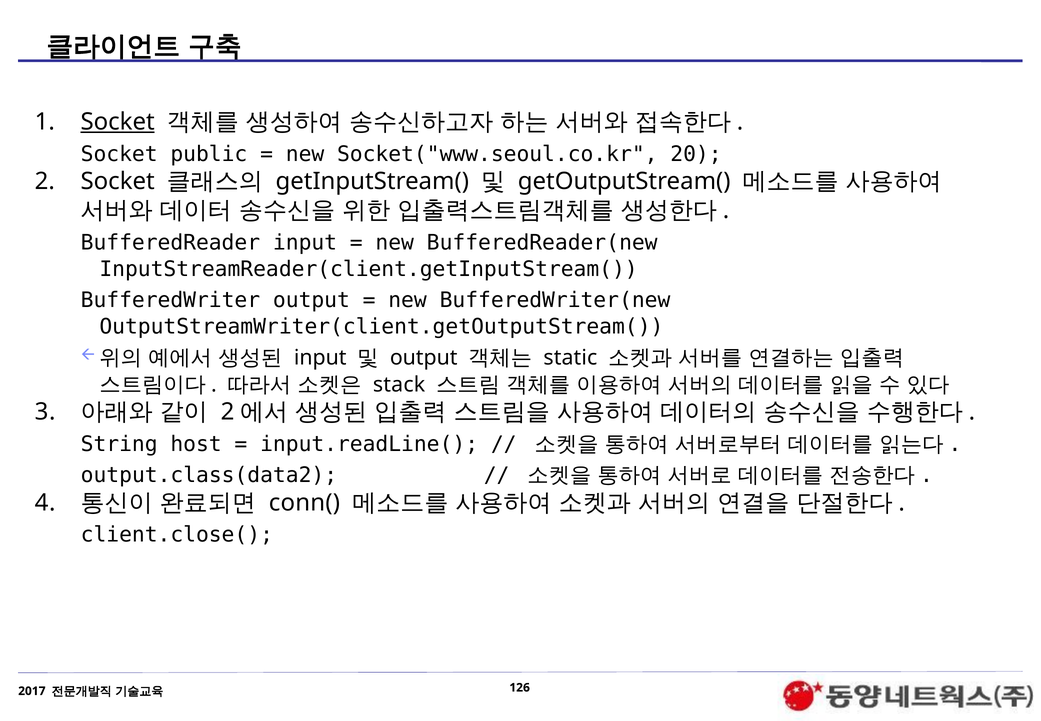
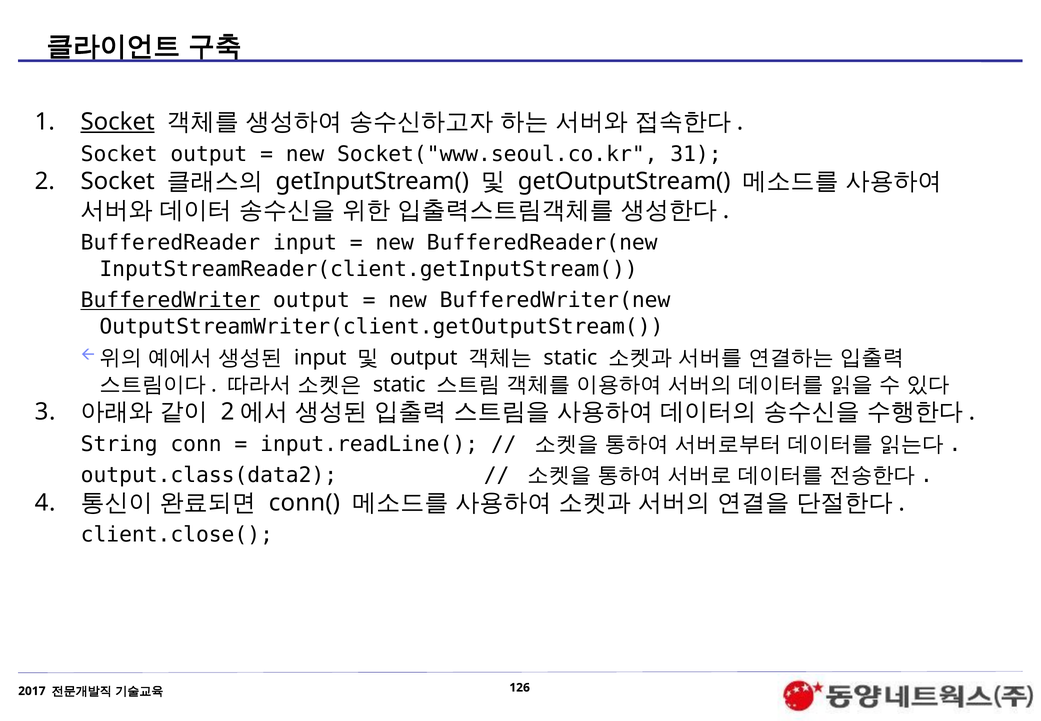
Socket public: public -> output (209, 154)
20: 20 -> 31 (696, 154)
BufferedWriter underline: none -> present (170, 300)
stack: stack -> static (399, 384)
host: host -> conn (196, 444)
